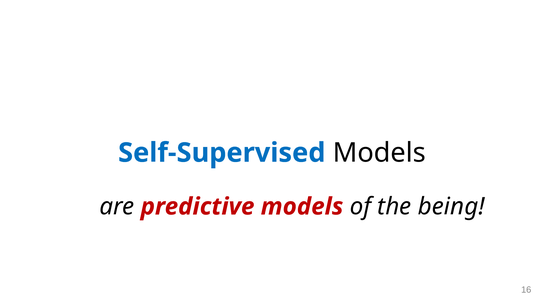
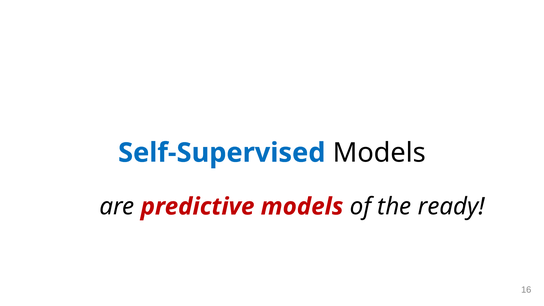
being: being -> ready (451, 207)
